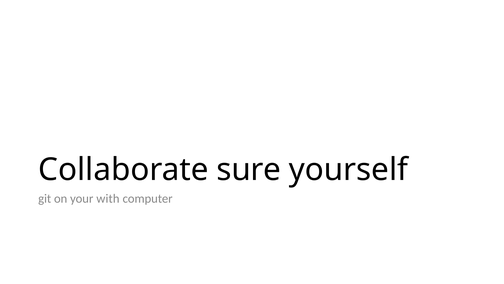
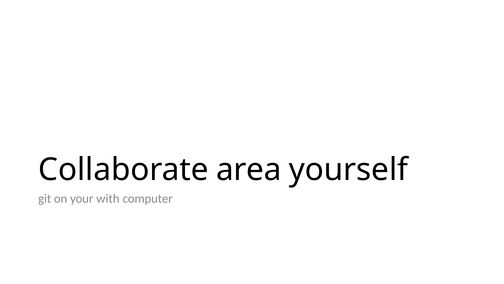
sure: sure -> area (249, 169)
